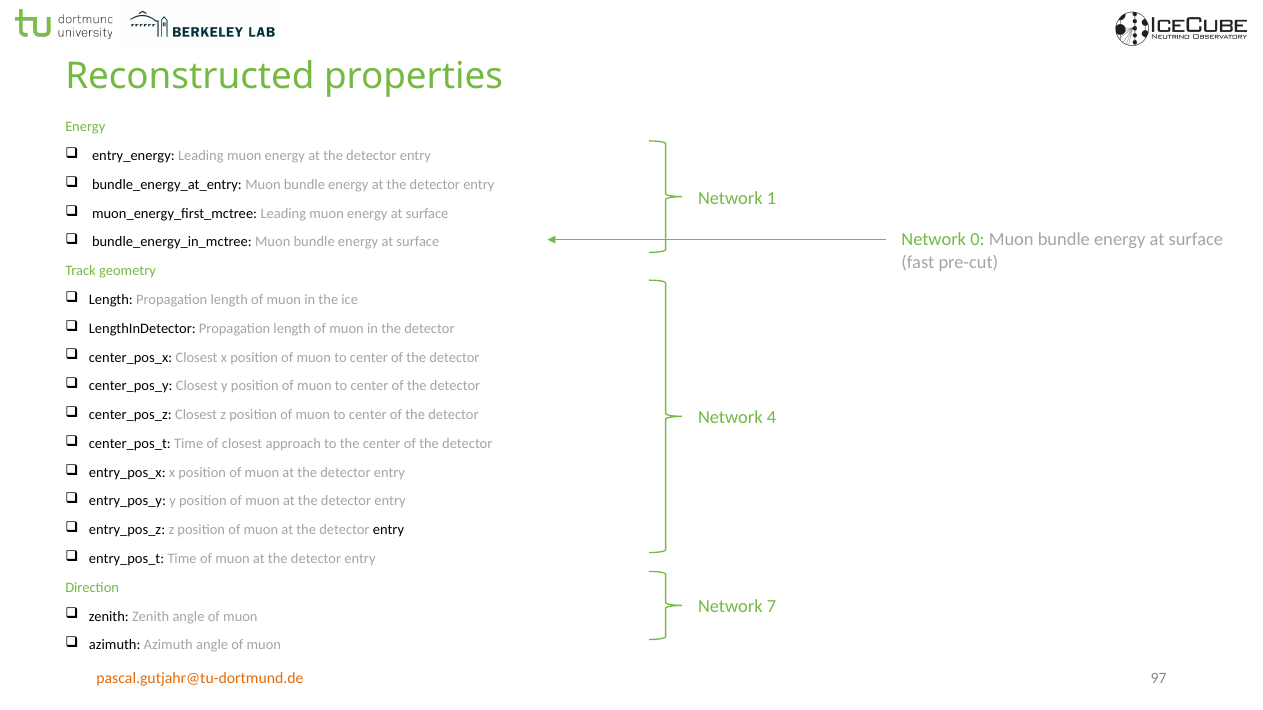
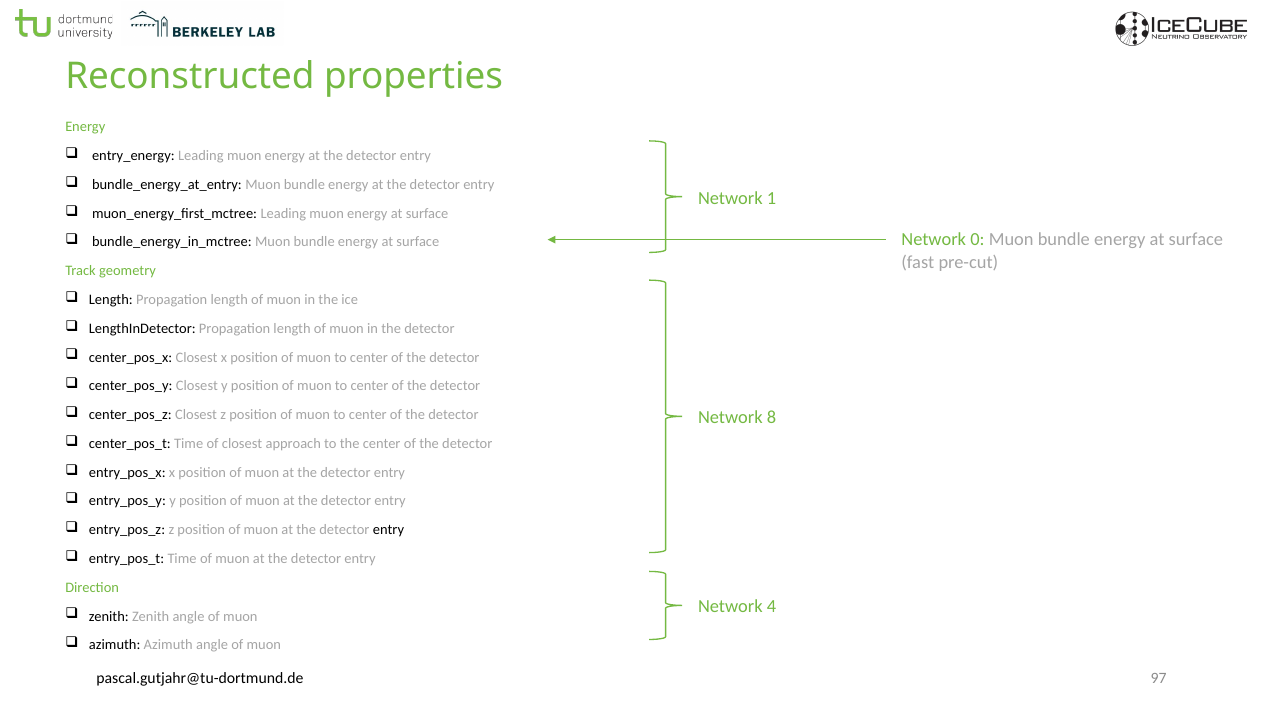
4: 4 -> 8 (772, 418)
7: 7 -> 4 (772, 607)
pascal.gutjahr@tu-dortmund.de colour: orange -> black (200, 678)
